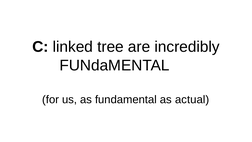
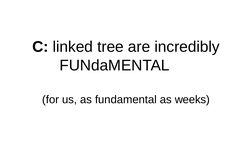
actual: actual -> weeks (192, 99)
